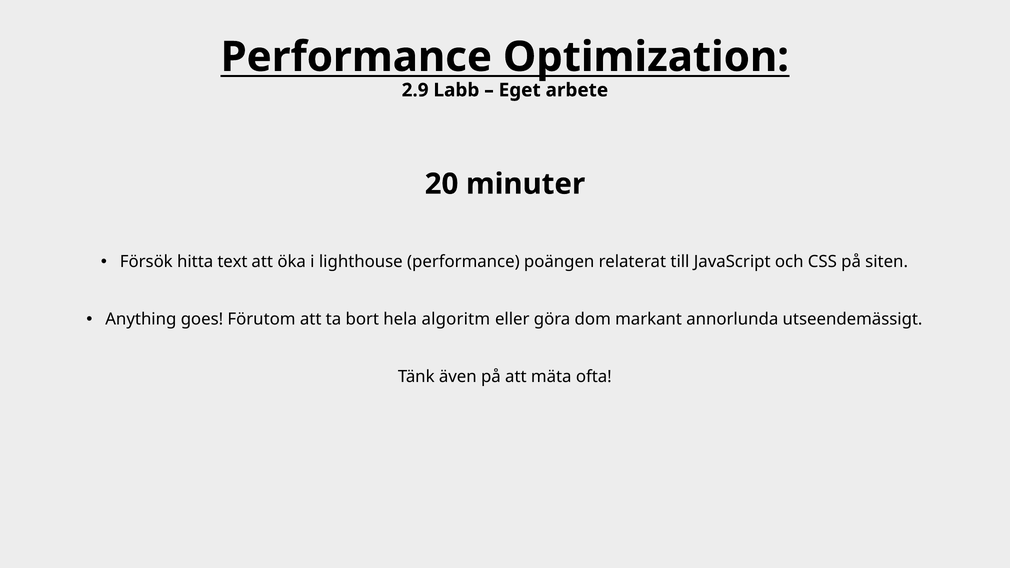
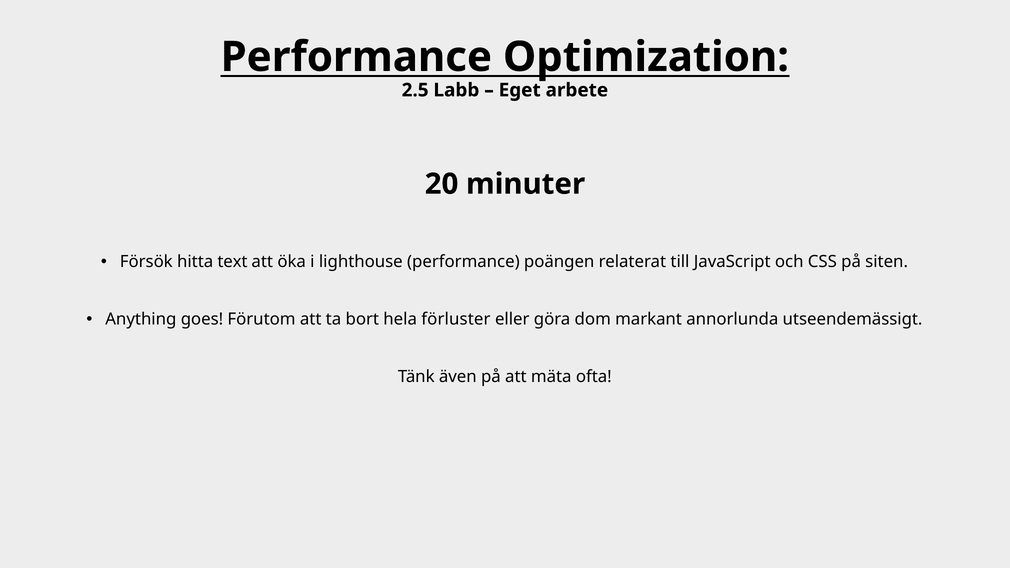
2.9: 2.9 -> 2.5 (415, 90)
algoritm: algoritm -> förluster (456, 319)
